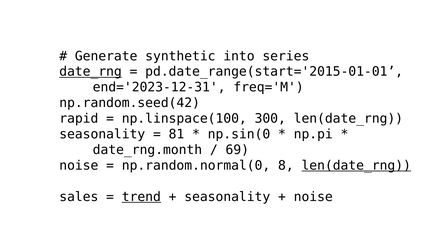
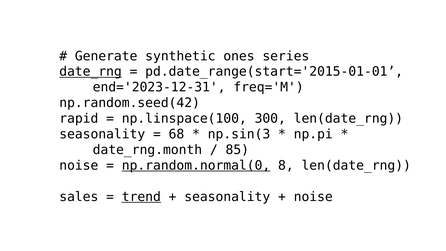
into: into -> ones (239, 56)
81: 81 -> 68 (176, 134)
np.sin(0: np.sin(0 -> np.sin(3 (239, 134)
69: 69 -> 85 (237, 150)
np.random.normal(0 underline: none -> present (196, 165)
len(date_rng underline: present -> none (356, 165)
